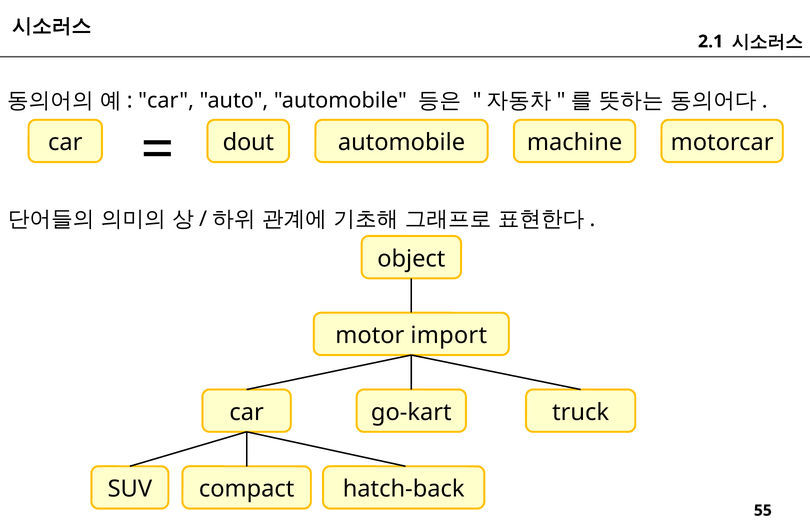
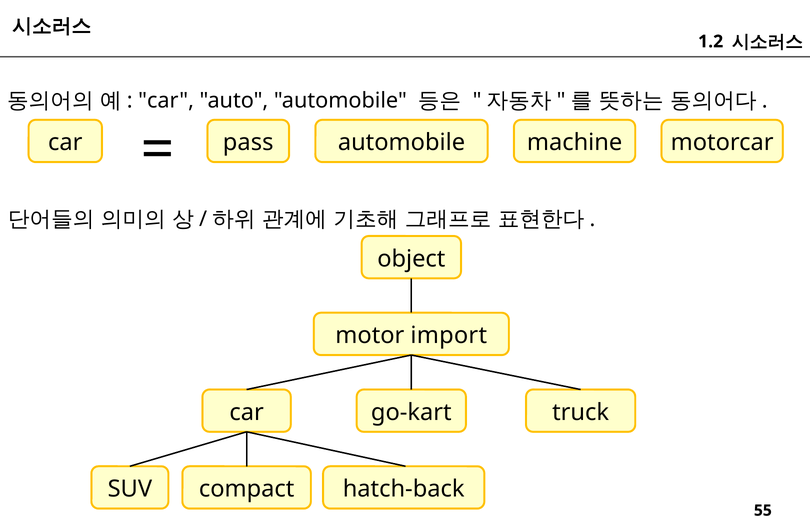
2.1: 2.1 -> 1.2 (711, 42)
dout: dout -> pass (248, 143)
